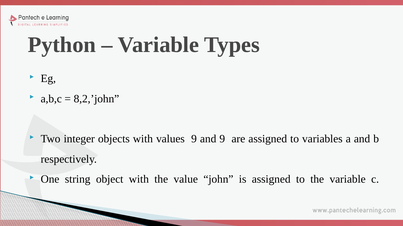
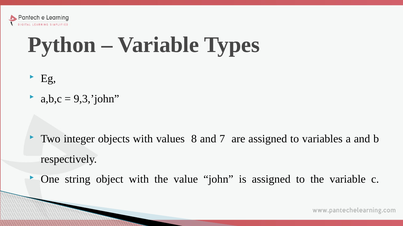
8,2,’john: 8,2,’john -> 9,3,’john (96, 99)
values 9: 9 -> 8 (194, 139)
and 9: 9 -> 7 (222, 139)
